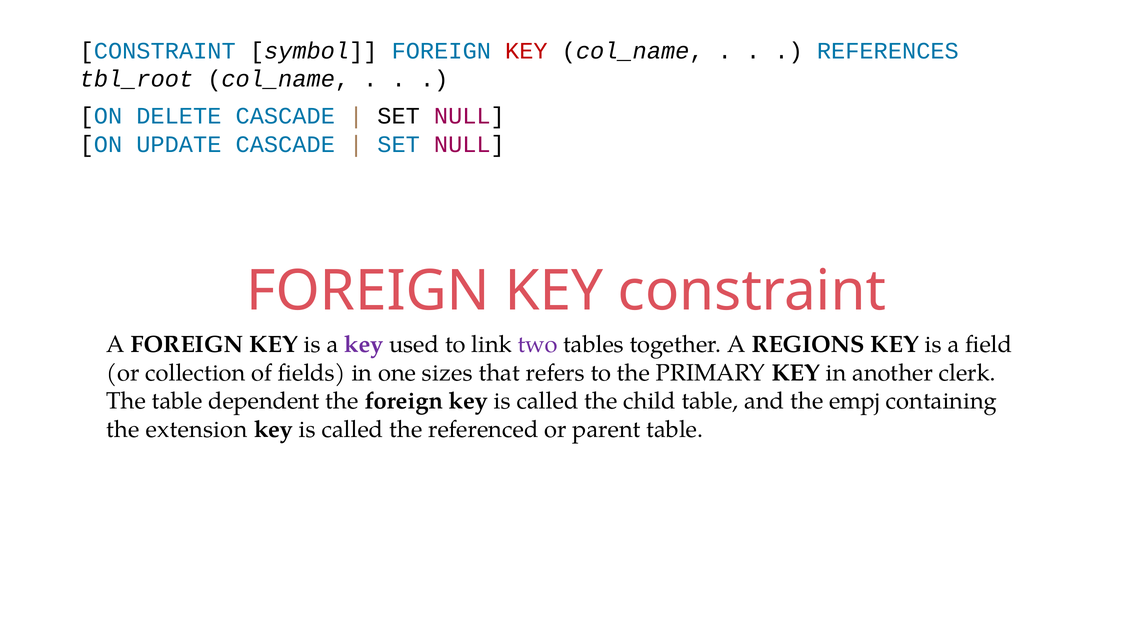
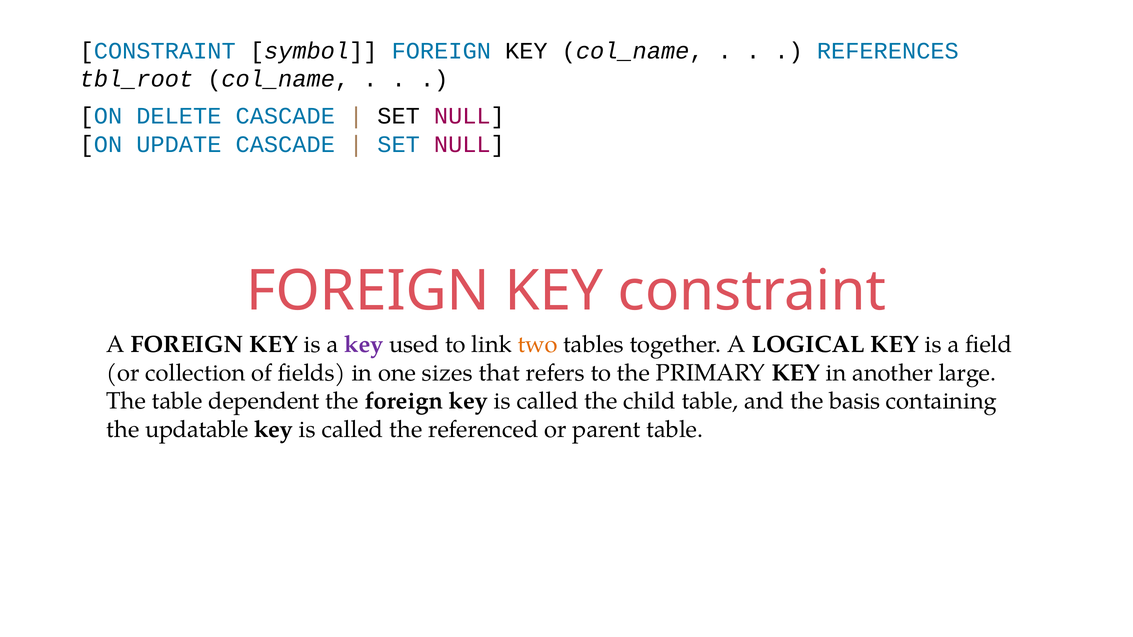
KEY colour: red -> black (526, 51)
two colour: purple -> orange (538, 345)
REGIONS: REGIONS -> LOGICAL (808, 345)
clerk: clerk -> large (967, 373)
empj: empj -> basis (855, 401)
extension: extension -> updatable (197, 430)
